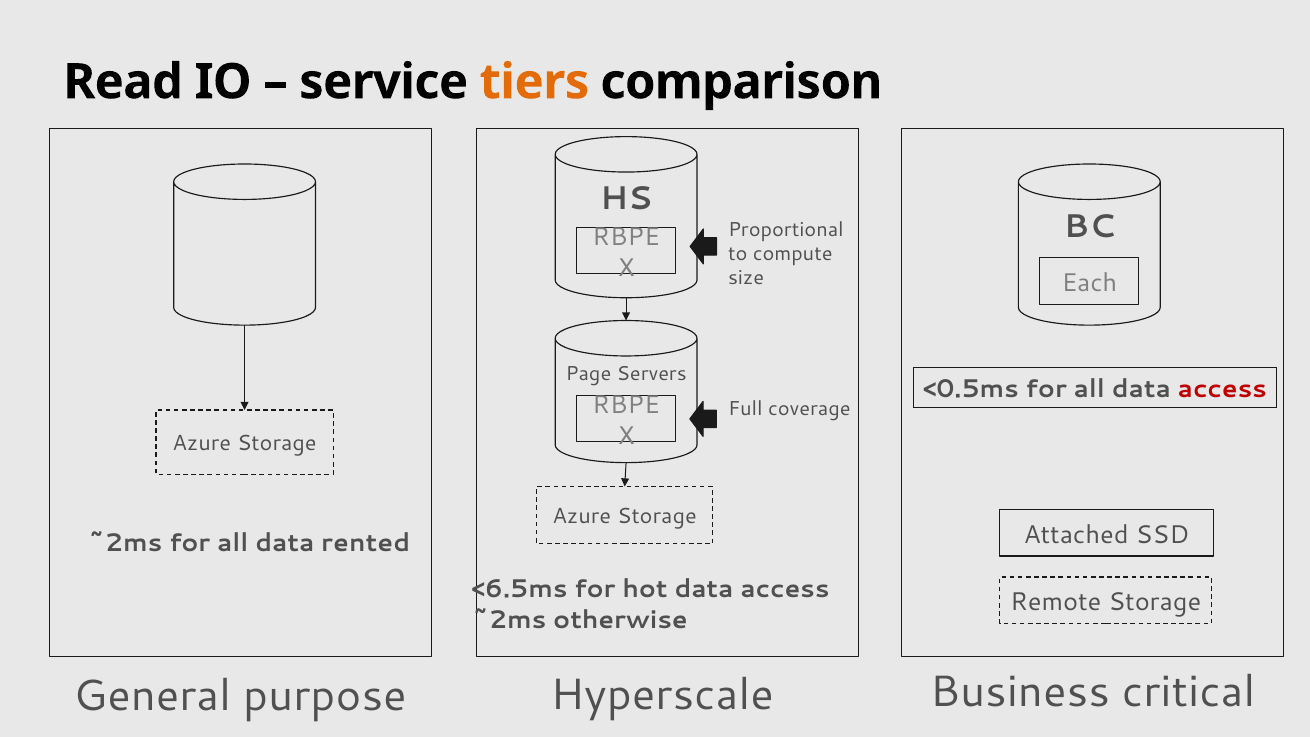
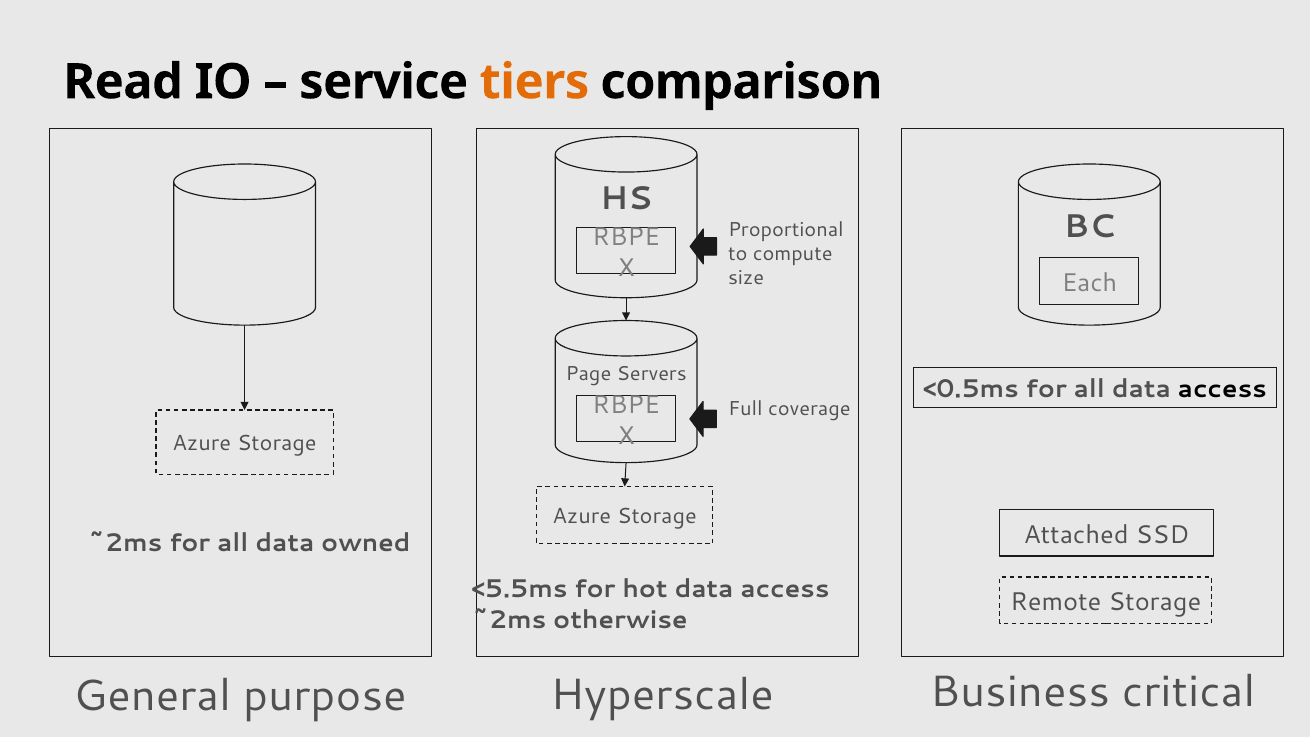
access colour: red -> black (1222, 389)
rented: rented -> owned (366, 543)
<6.5ms: <6.5ms -> <5.5ms (520, 589)
